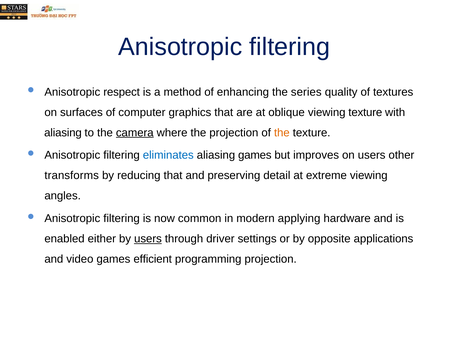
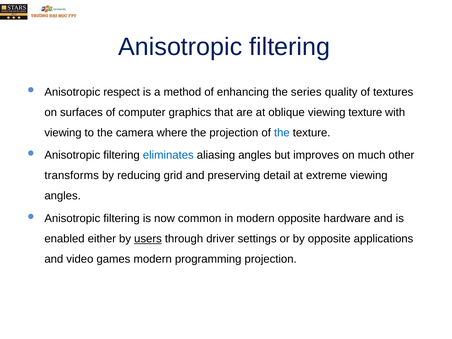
aliasing: aliasing -> viewing (63, 133)
camera underline: present -> none (135, 133)
the colour: orange -> blue (282, 133)
aliasing games: games -> angles (255, 155)
on users: users -> much (372, 155)
reducing that: that -> grid (173, 176)
modern applying: applying -> opposite (299, 218)
games efficient: efficient -> modern (153, 259)
